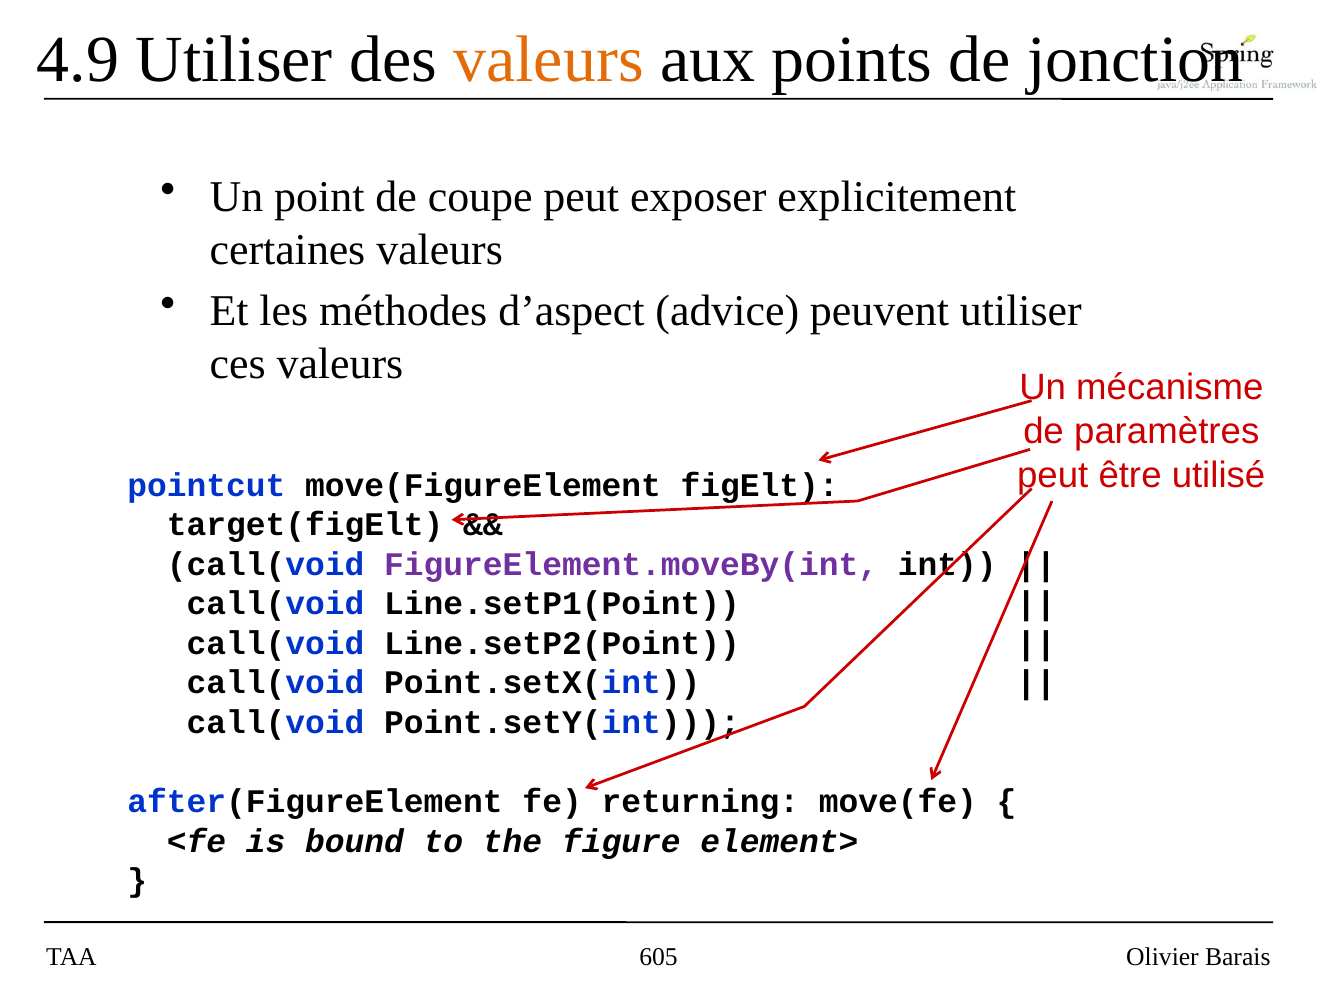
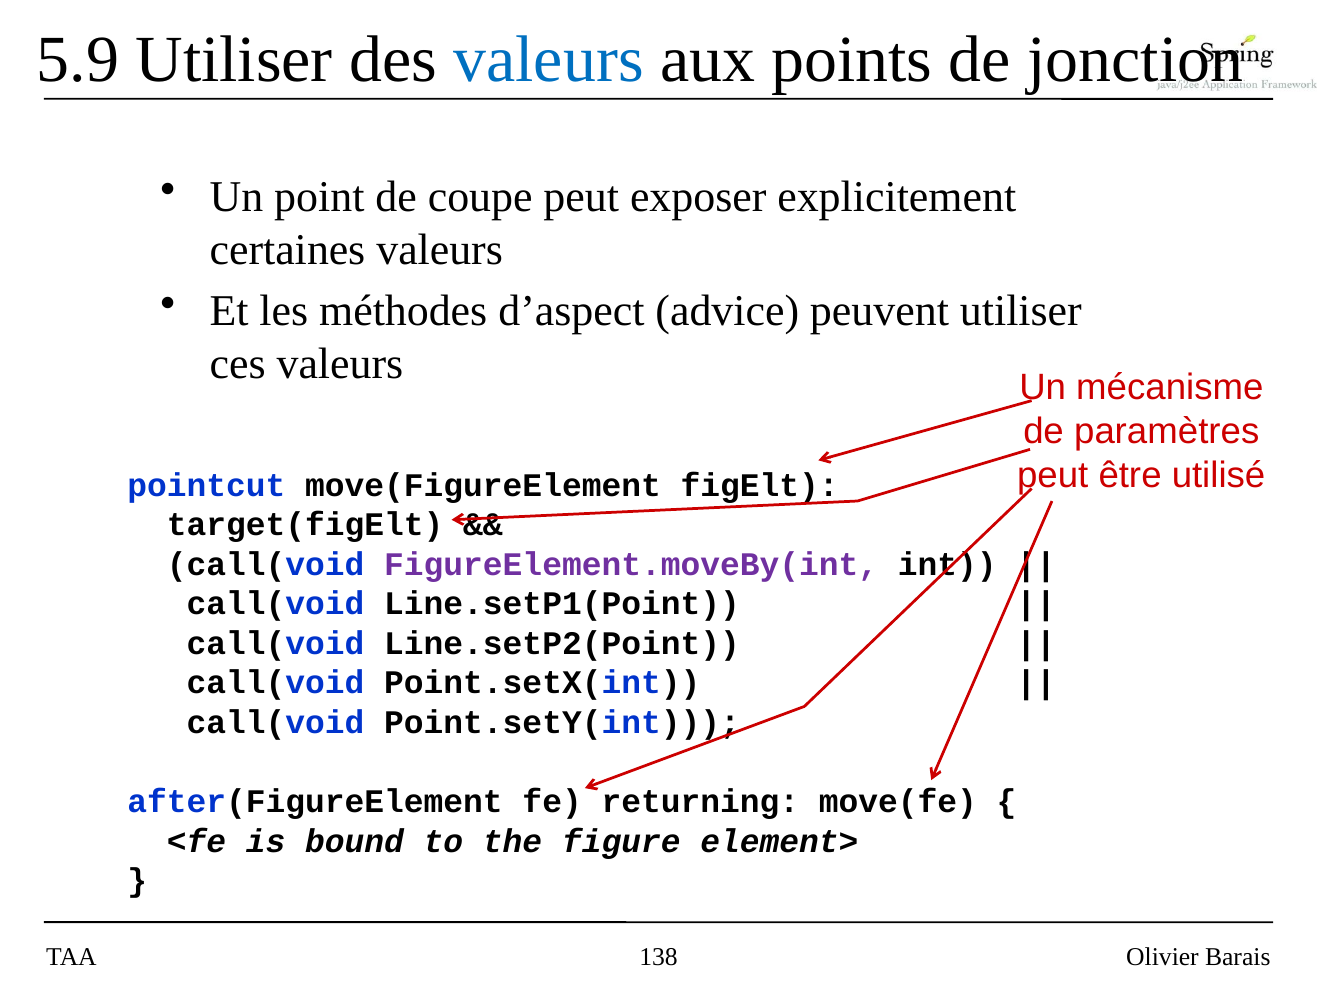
4.9: 4.9 -> 5.9 (78, 59)
valeurs colour: orange -> blue (549, 59)
605: 605 -> 138 (658, 956)
